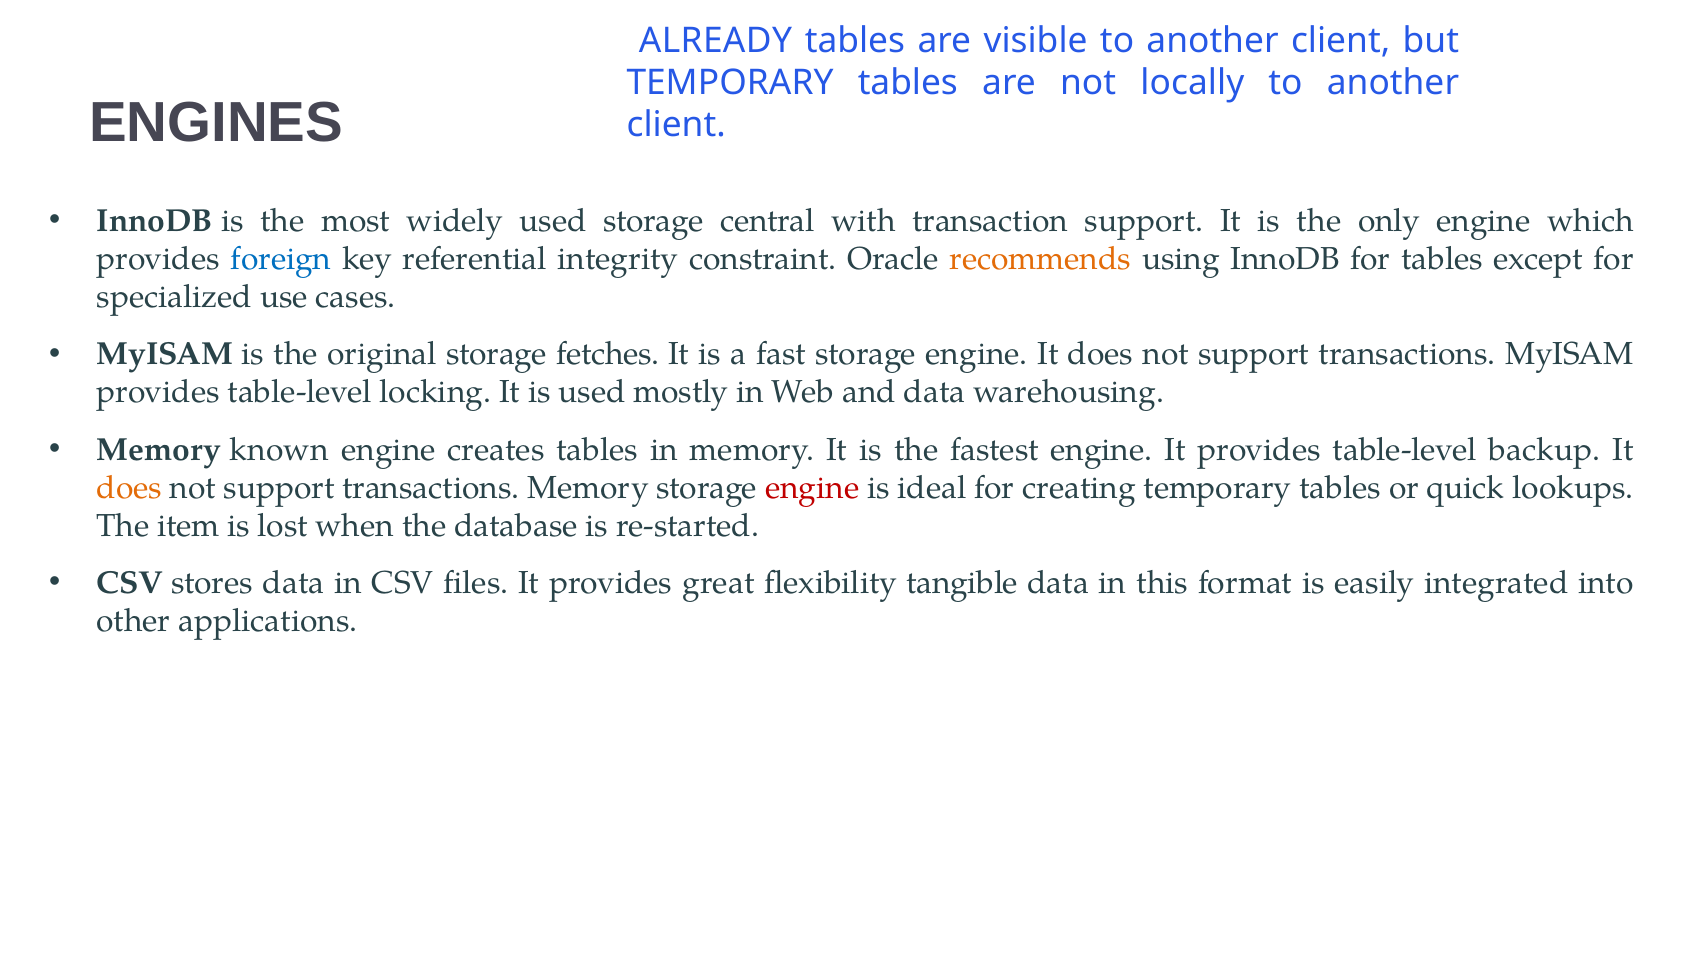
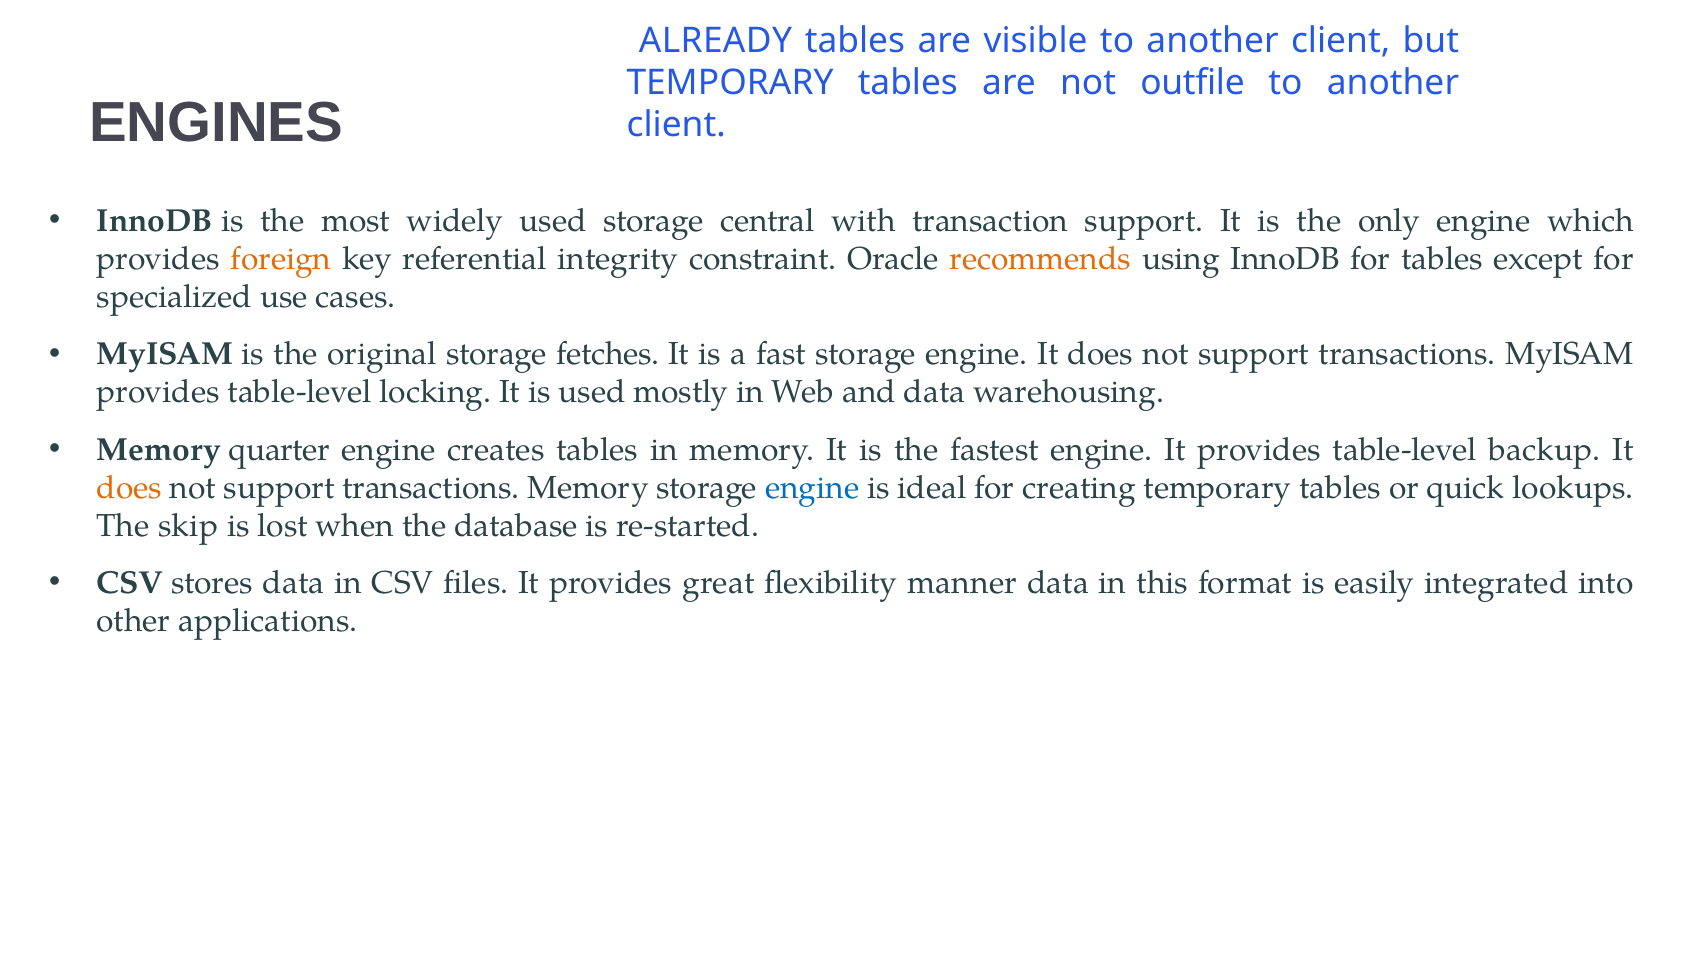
locally: locally -> outfile (1193, 83)
foreign colour: blue -> orange (281, 259)
known: known -> quarter (280, 450)
engine colour: red -> blue (812, 488)
item: item -> skip (188, 526)
tangible: tangible -> manner (962, 583)
